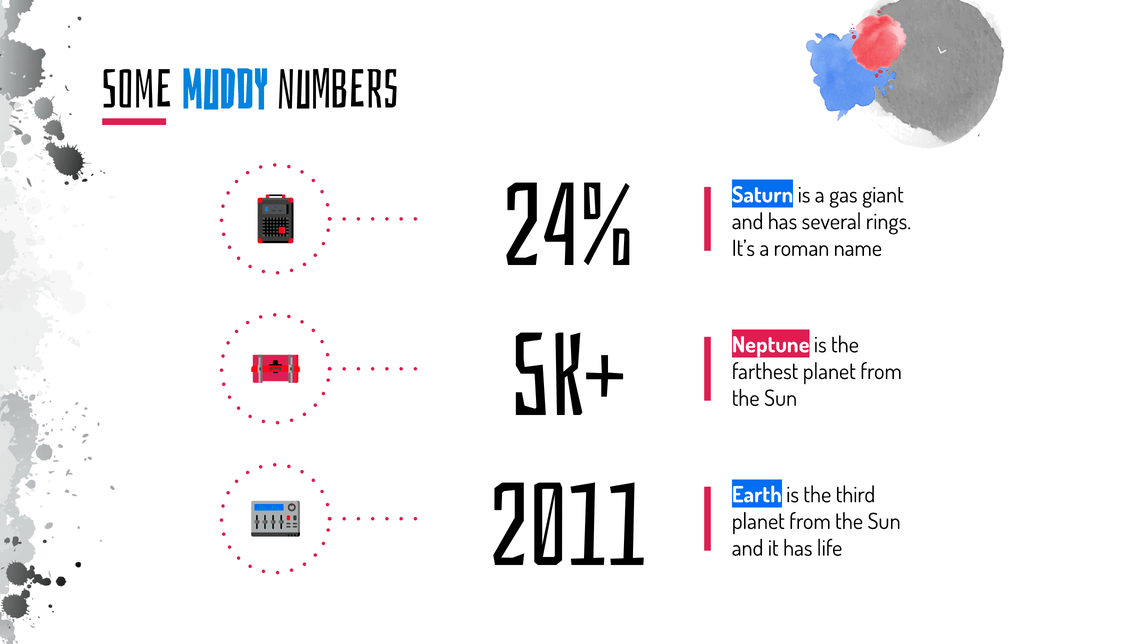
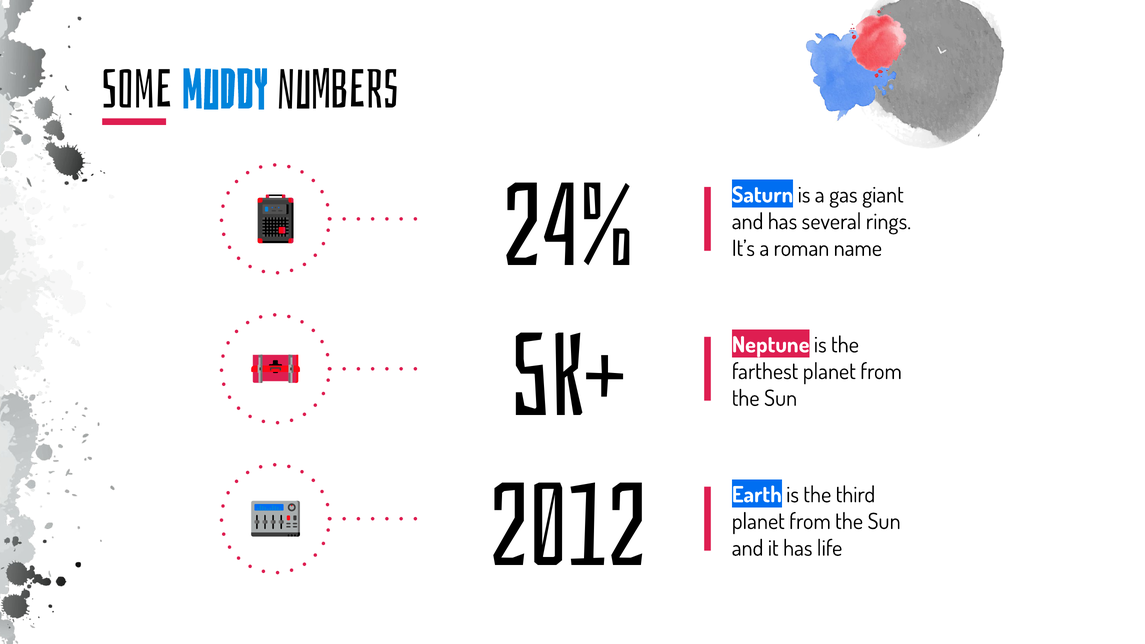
2011: 2011 -> 2012 (568, 527)
